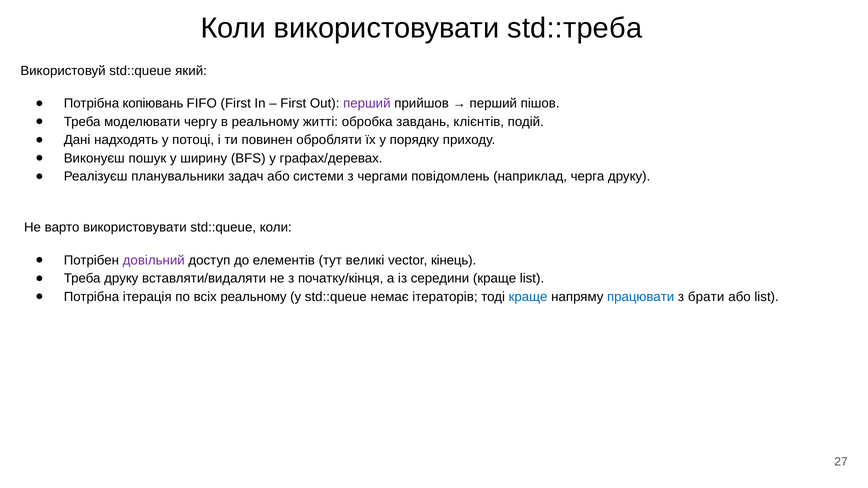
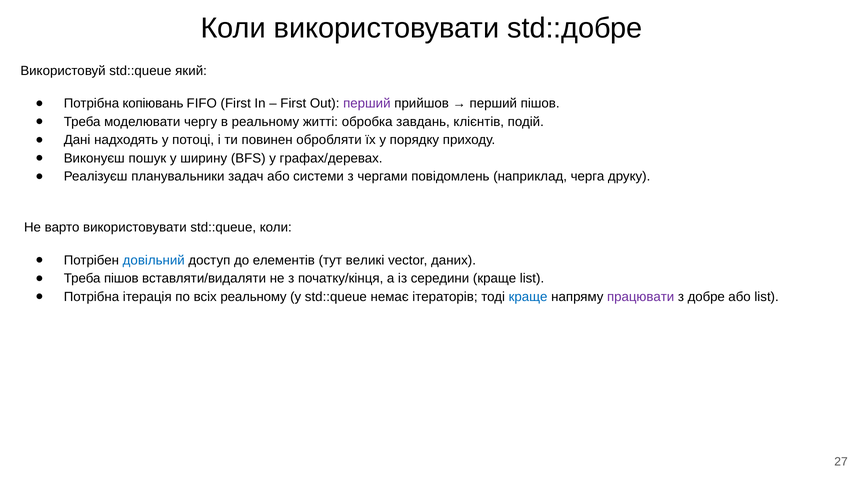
std::треба: std::треба -> std::добре (575, 28)
довільний colour: purple -> blue (154, 260)
кінець: кінець -> даних (454, 260)
Треба друку: друку -> пішов (121, 279)
працювати colour: blue -> purple (641, 297)
брати: брати -> добре (706, 297)
